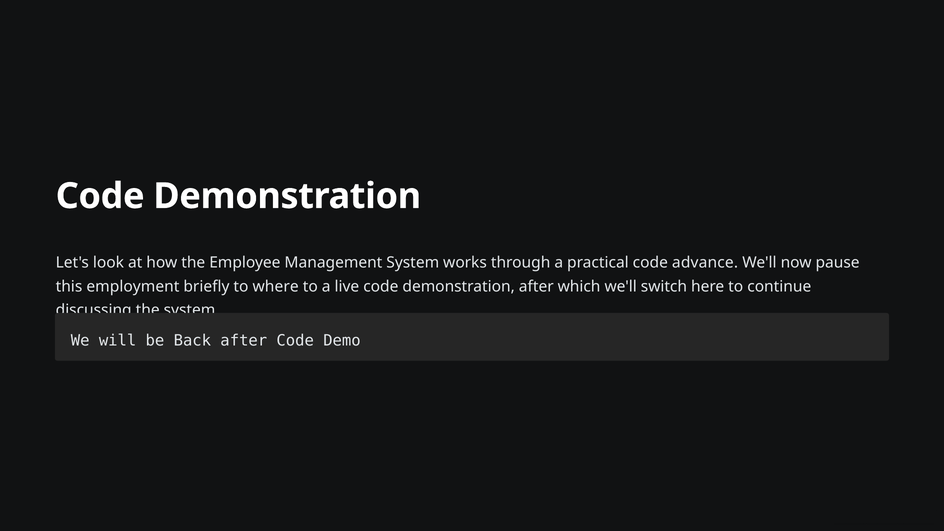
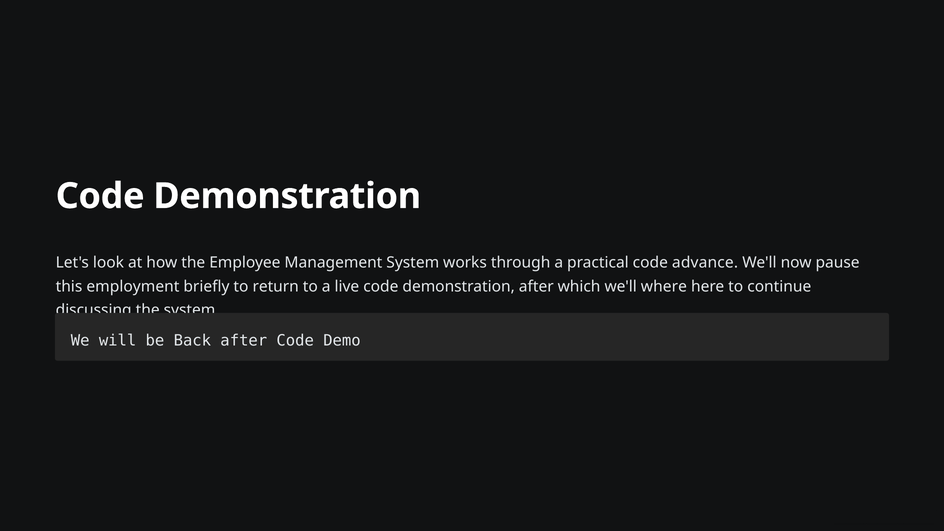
where: where -> return (276, 287)
switch: switch -> where (664, 287)
